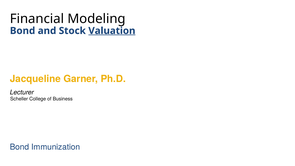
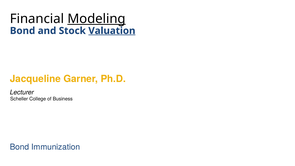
Modeling underline: none -> present (97, 19)
